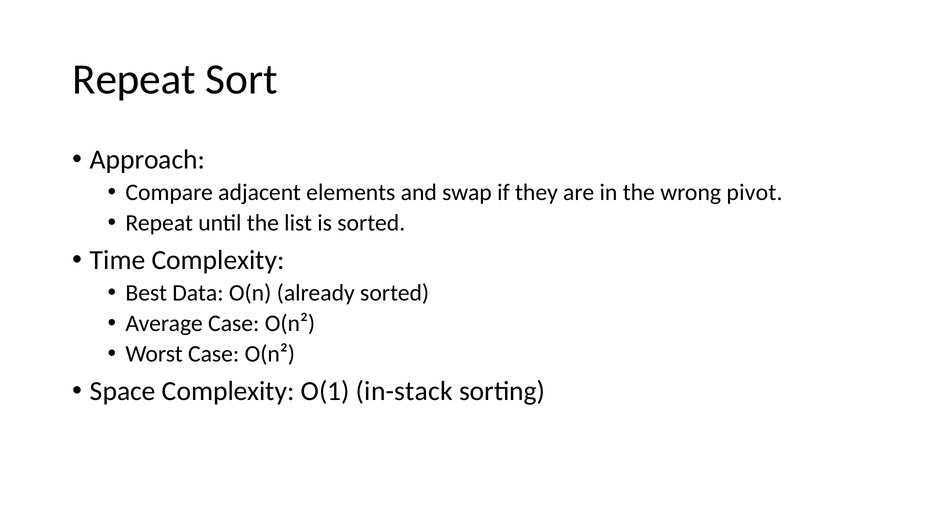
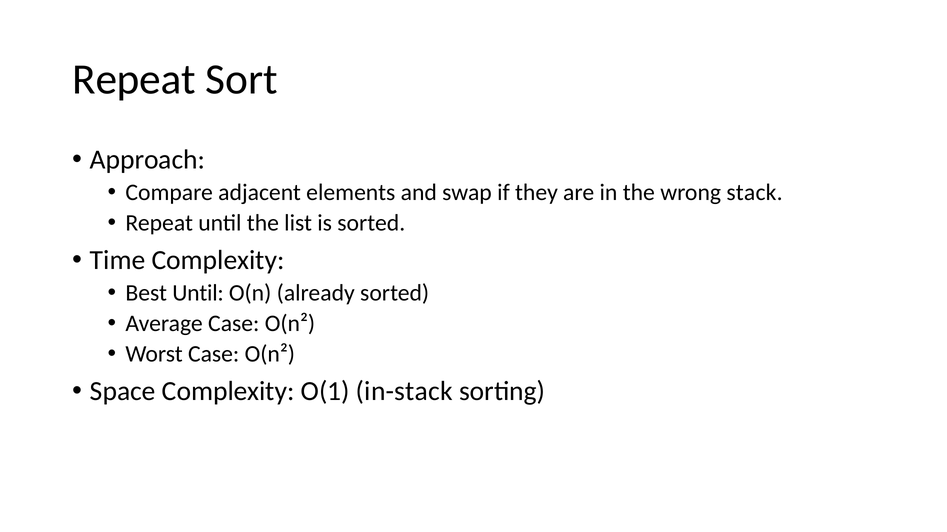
pivot: pivot -> stack (755, 193)
Best Data: Data -> Until (198, 293)
